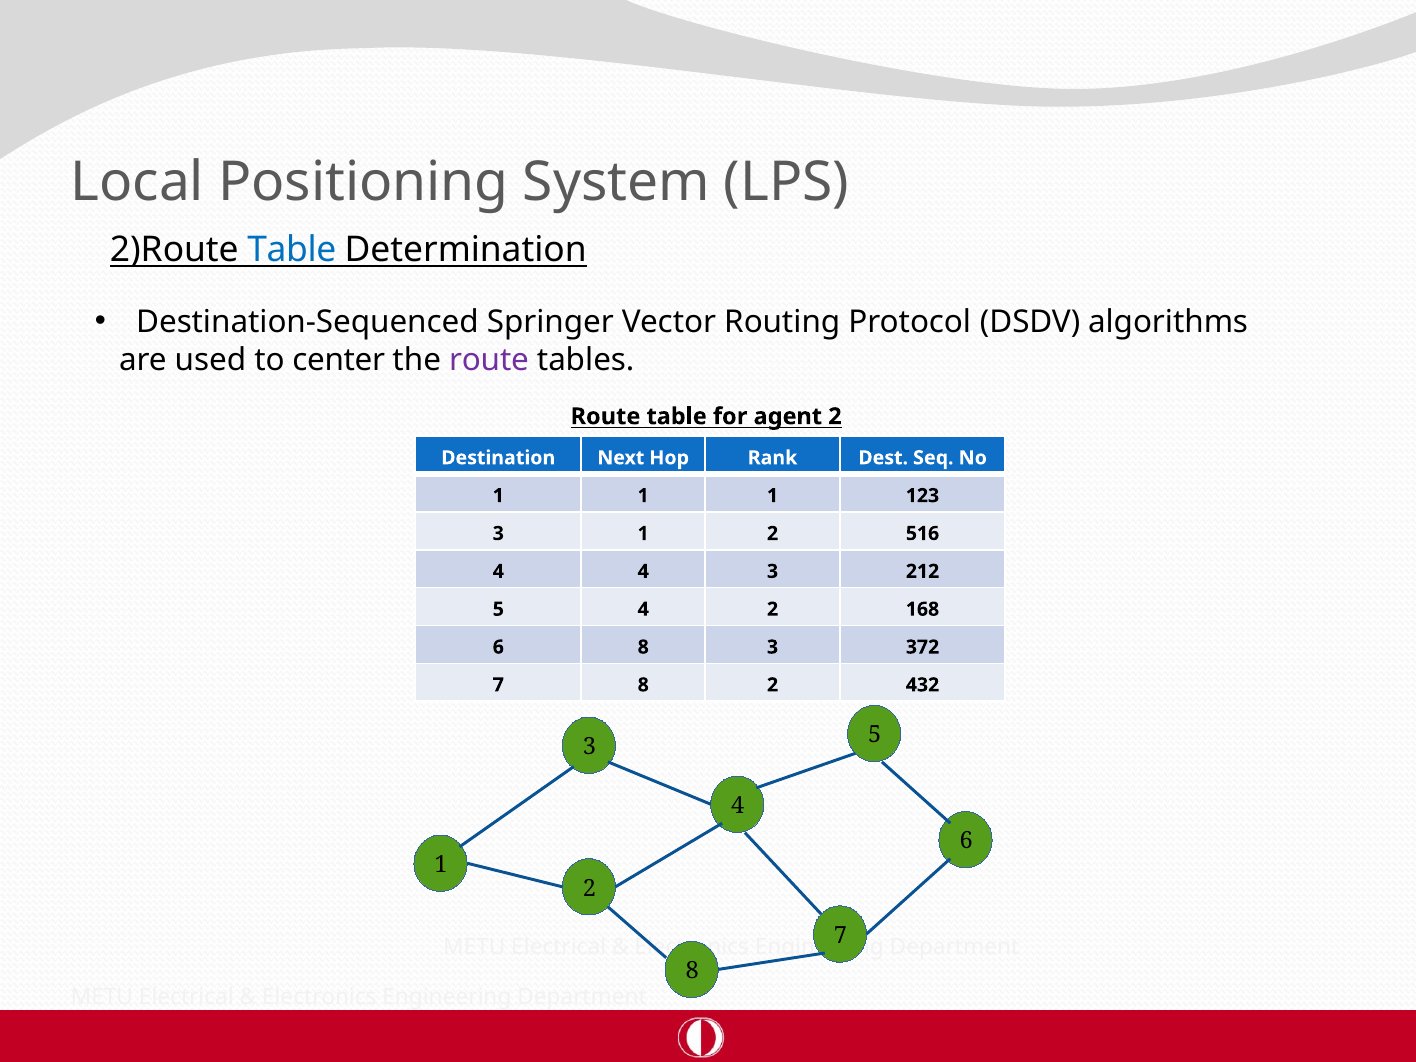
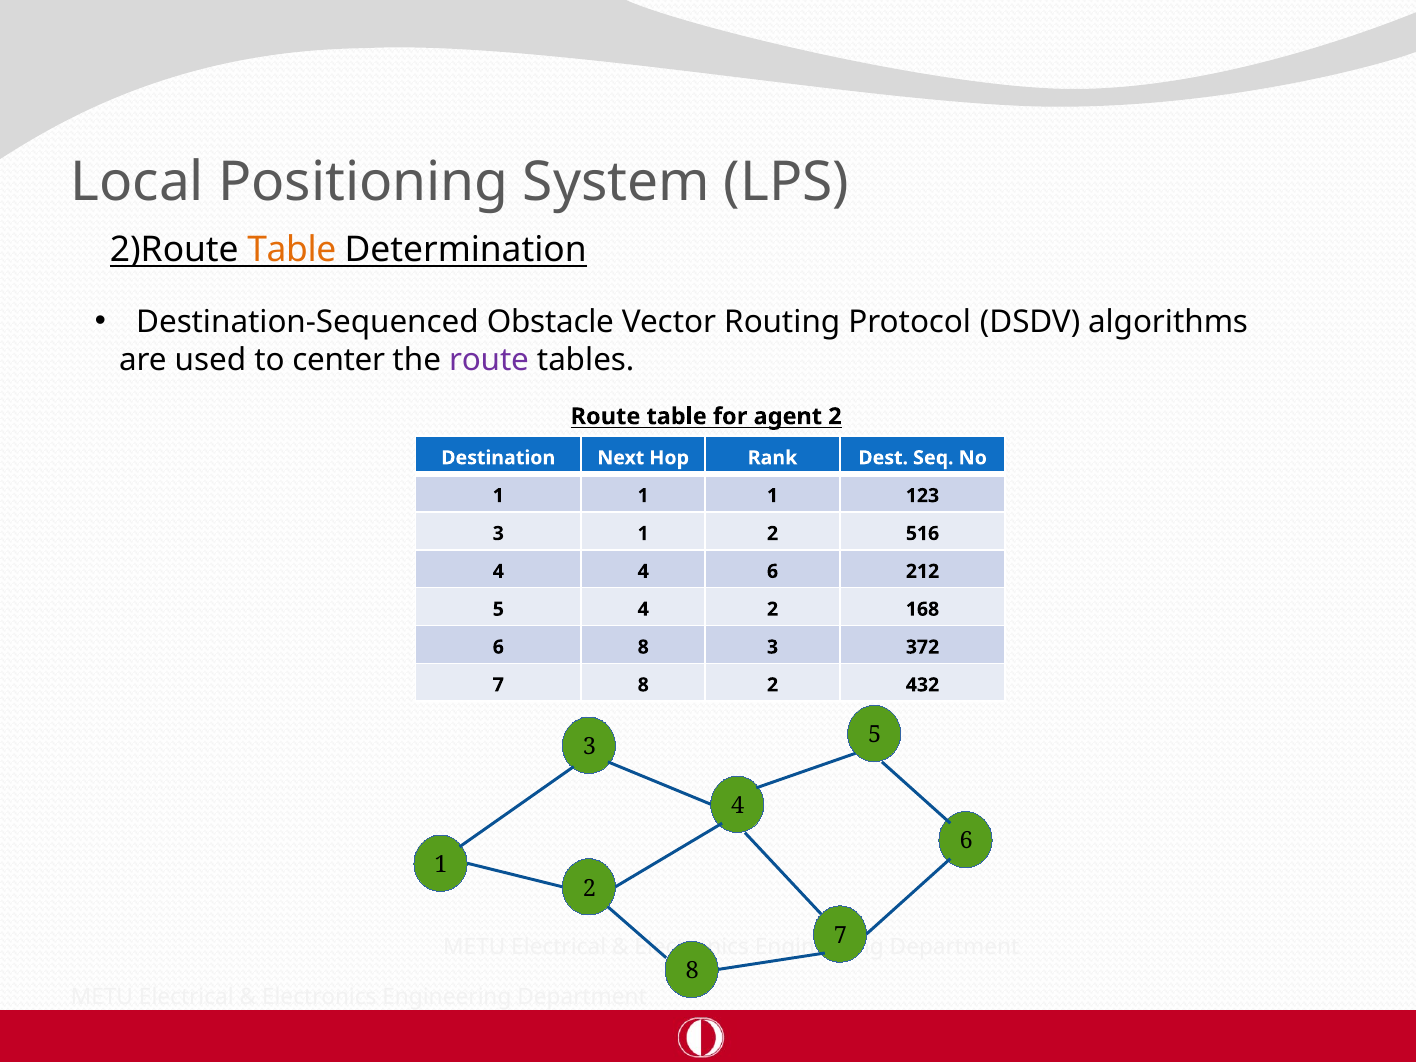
Table colour: blue -> orange (292, 250)
Springer: Springer -> Obstacle (550, 322)
4 4 3: 3 -> 6 (773, 571)
